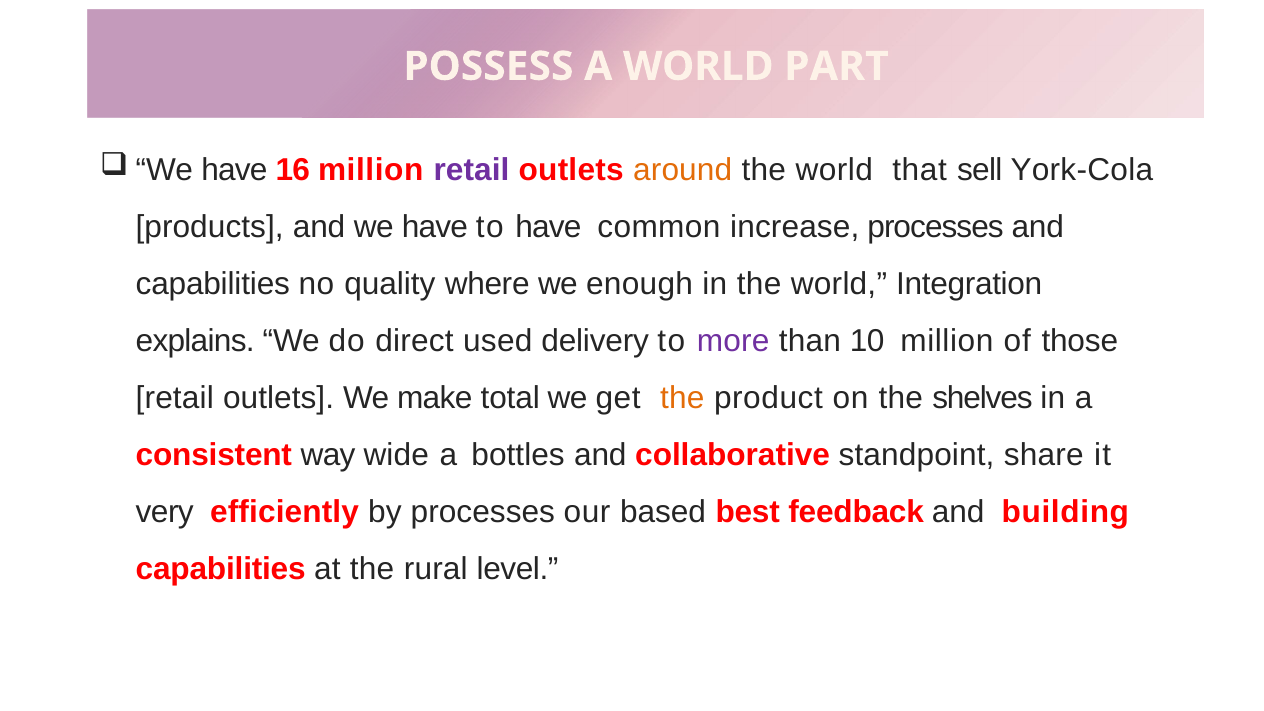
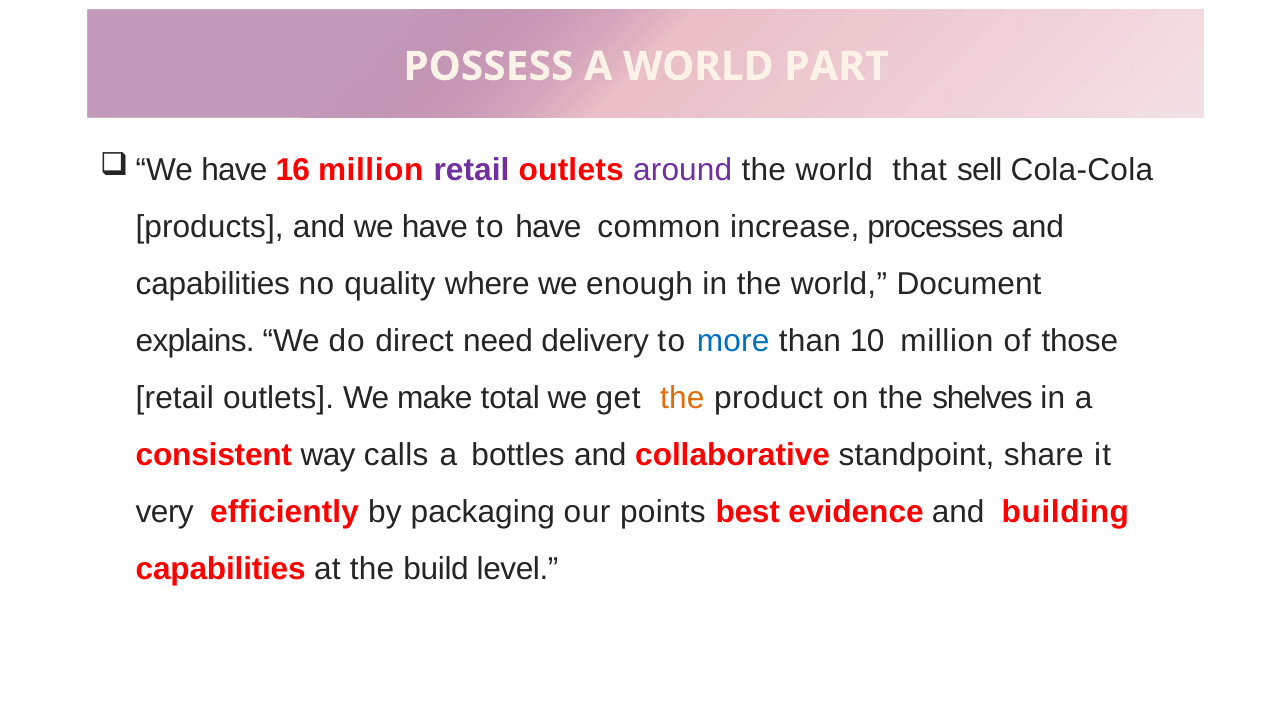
around colour: orange -> purple (683, 171)
York-Cola: York-Cola -> Cola-Cola (1082, 171)
Integration: Integration -> Document (969, 284)
used: used -> need (498, 341)
more colour: purple -> blue (733, 341)
wide: wide -> calls (396, 455)
by processes: processes -> packaging (483, 512)
based: based -> points (663, 512)
feedback: feedback -> evidence (856, 512)
rural: rural -> build (436, 569)
